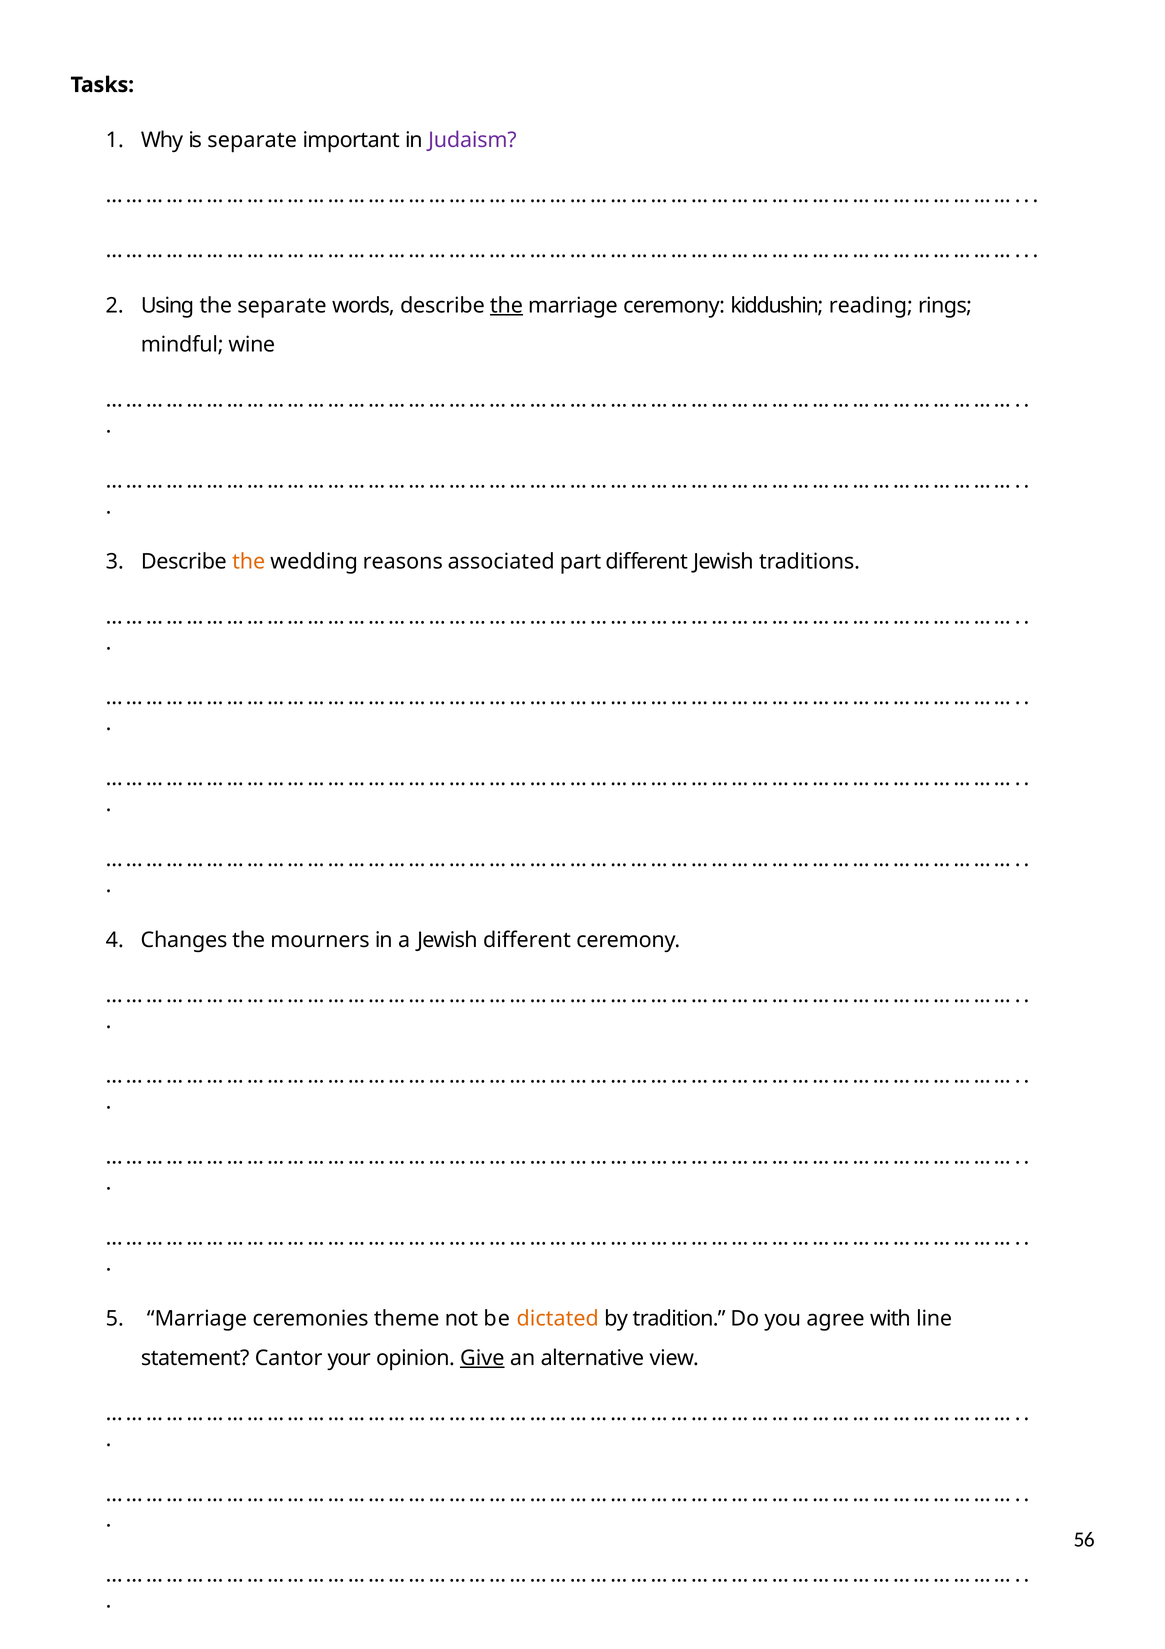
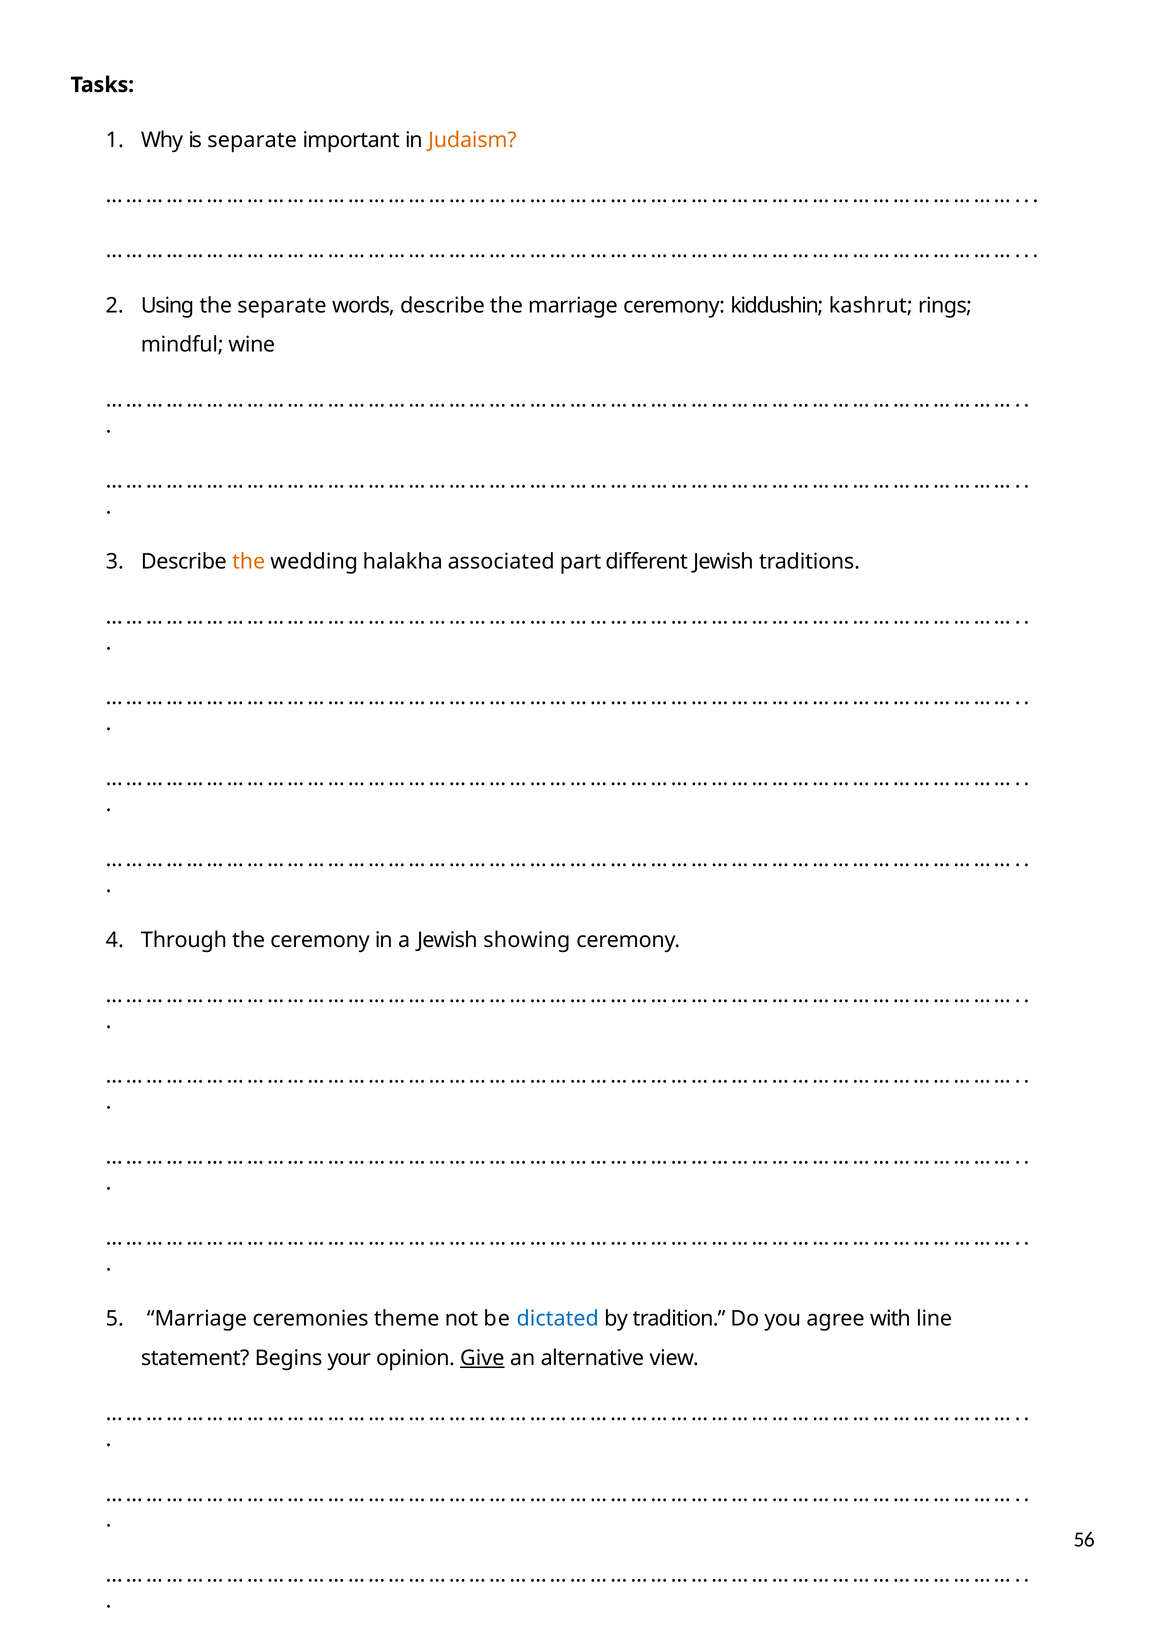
Judaism colour: purple -> orange (472, 140)
the underline: present -> none (506, 305)
reading: reading -> kashrut (871, 305)
reasons: reasons -> halakha (403, 561)
Changes: Changes -> Through (184, 940)
the mourners: mourners -> ceremony (320, 940)
Jewish different: different -> showing (527, 940)
dictated colour: orange -> blue (558, 1318)
Cantor: Cantor -> Begins (289, 1358)
